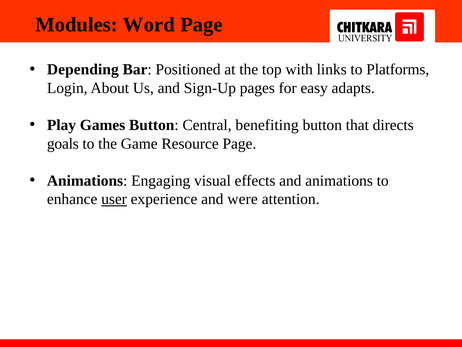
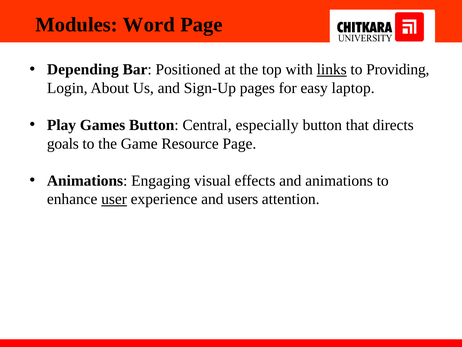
links underline: none -> present (332, 69)
Platforms: Platforms -> Providing (398, 69)
adapts: adapts -> laptop (353, 88)
benefiting: benefiting -> especially (267, 125)
were: were -> users (243, 199)
